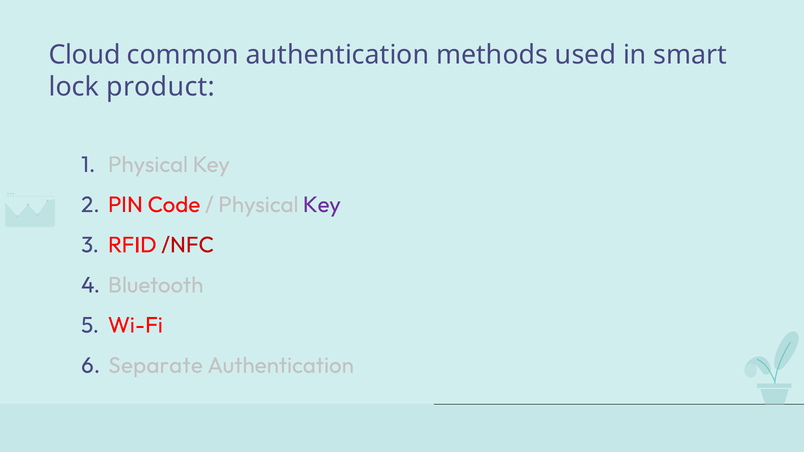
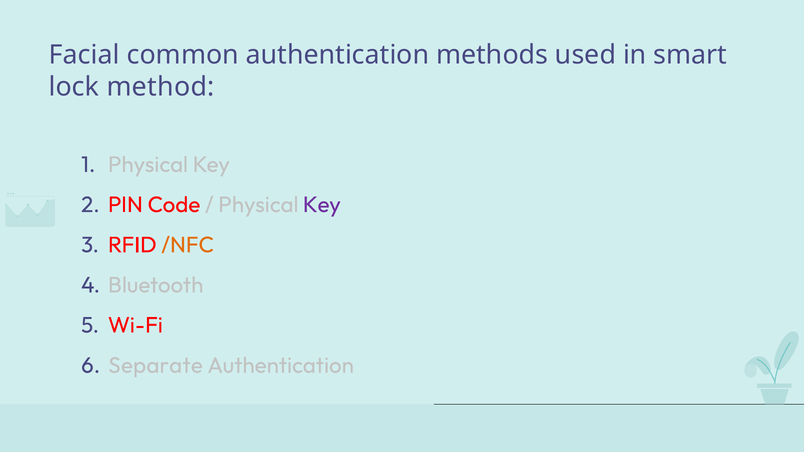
Cloud: Cloud -> Facial (84, 55)
product: product -> method (161, 87)
/NFC colour: red -> orange (188, 245)
